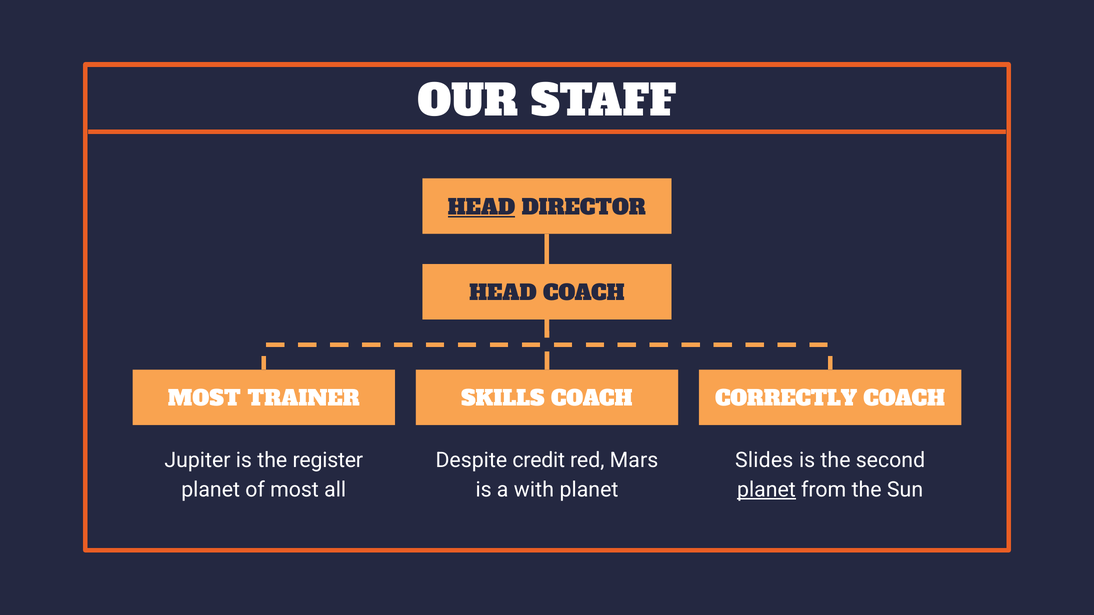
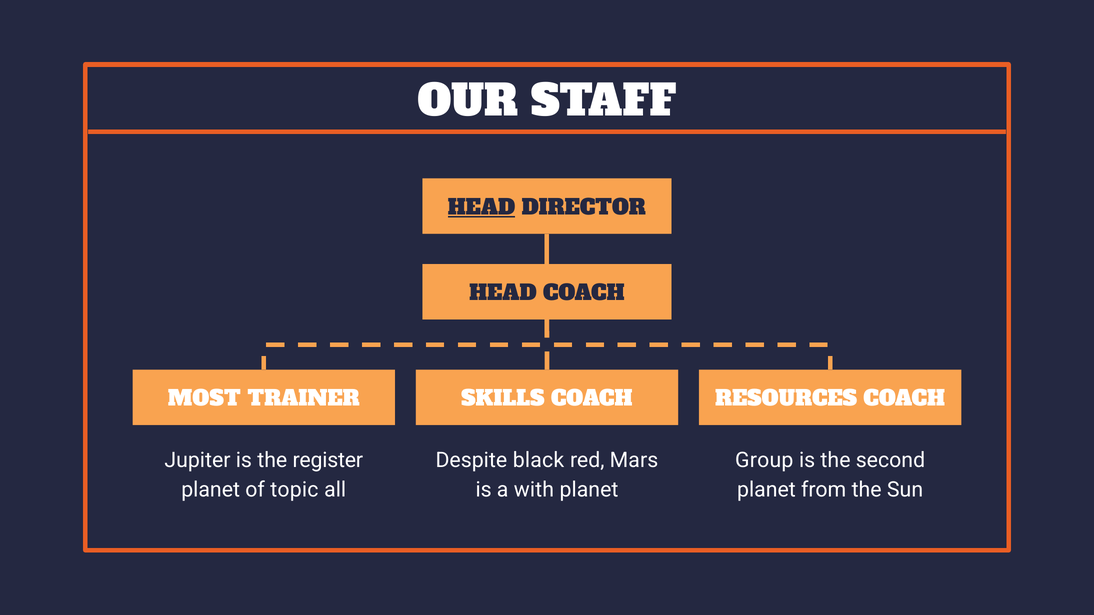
CORRECTLY: CORRECTLY -> RESOURCES (786, 399)
credit: credit -> black (538, 461)
Slides: Slides -> Group (764, 461)
of most: most -> topic (294, 490)
planet underline: present -> none (766, 490)
